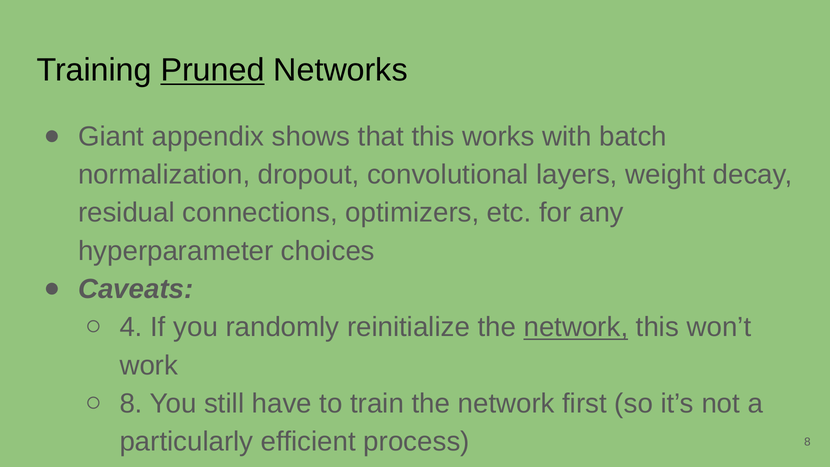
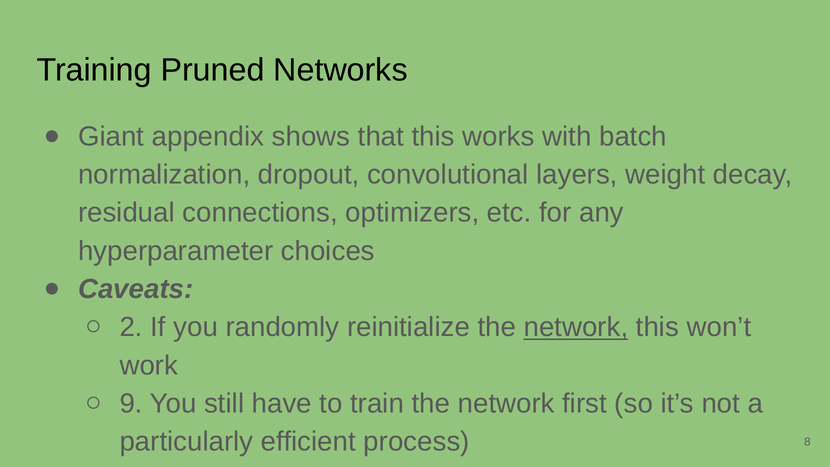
Pruned underline: present -> none (213, 70)
4: 4 -> 2 (131, 327)
8: 8 -> 9 (131, 404)
